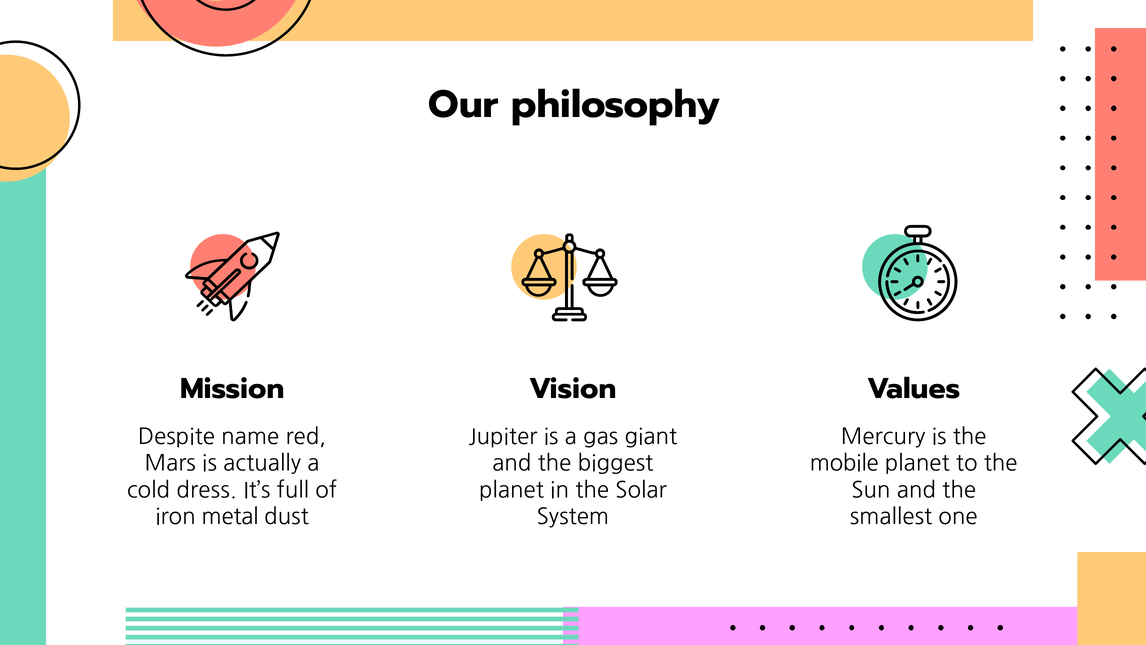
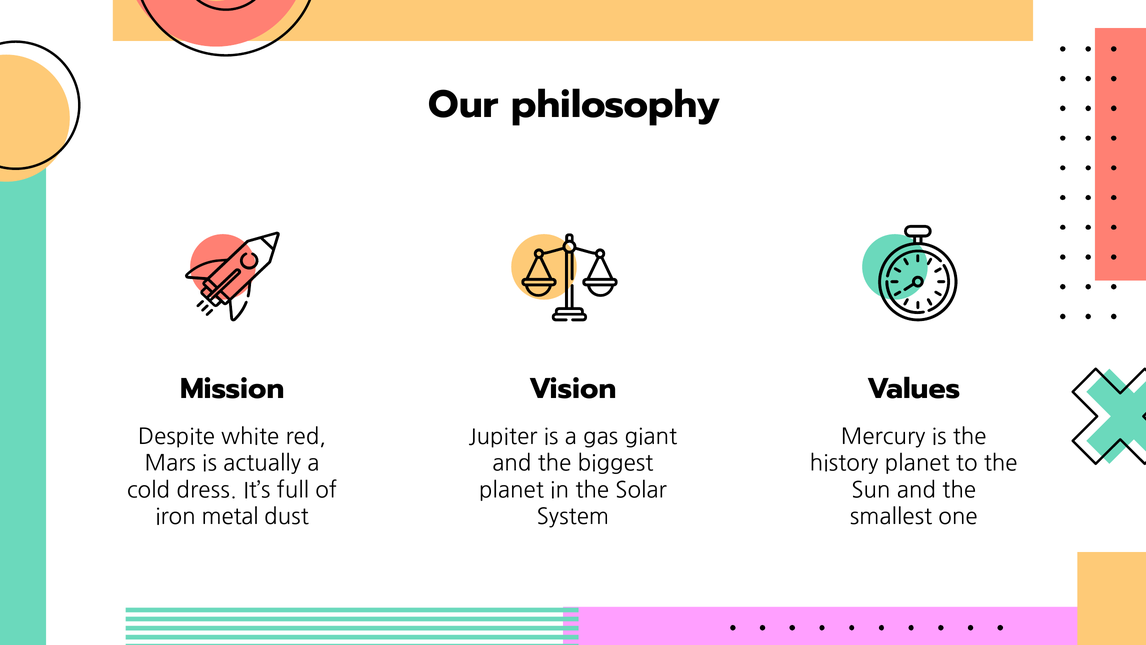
name: name -> white (250, 437)
mobile: mobile -> history (844, 463)
